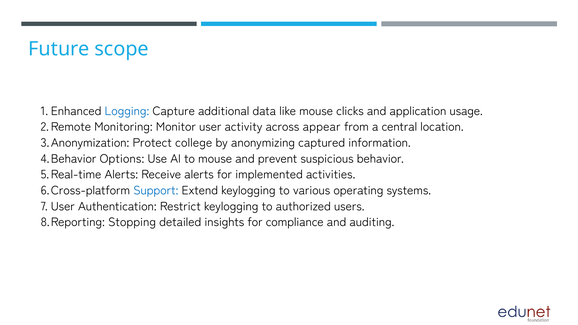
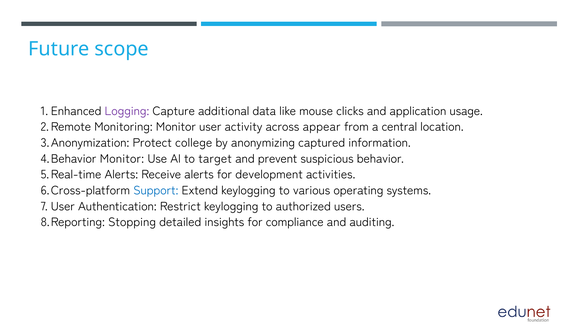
Logging colour: blue -> purple (127, 111)
Options: Options -> Monitor (122, 159)
to mouse: mouse -> target (215, 159)
implemented: implemented -> development (269, 175)
